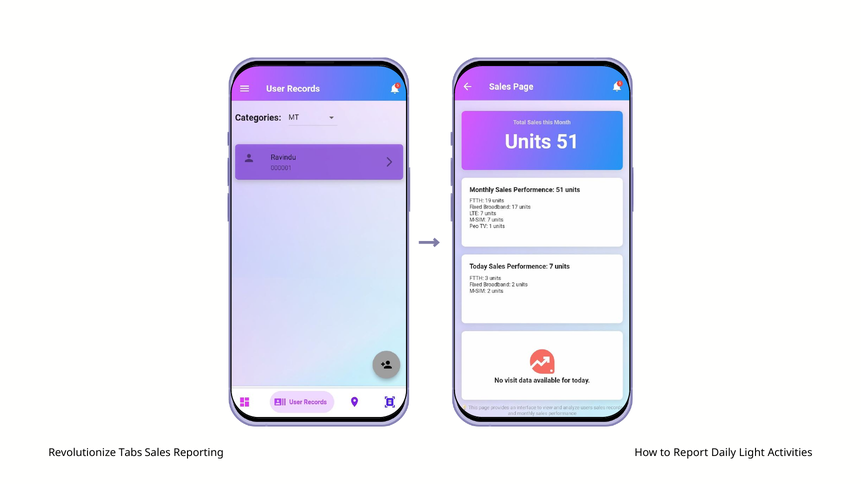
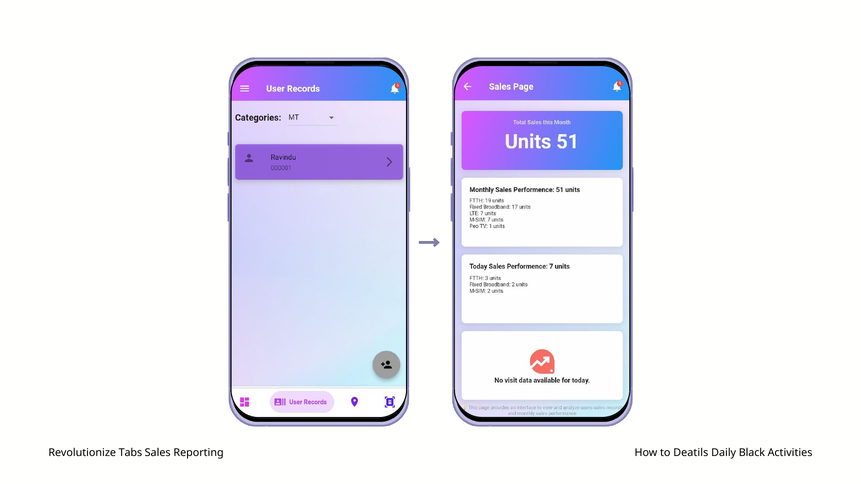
Report: Report -> Deatils (691, 453)
Light: Light -> Black (752, 453)
